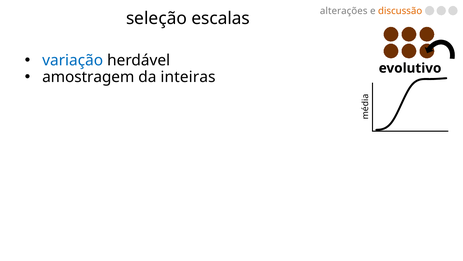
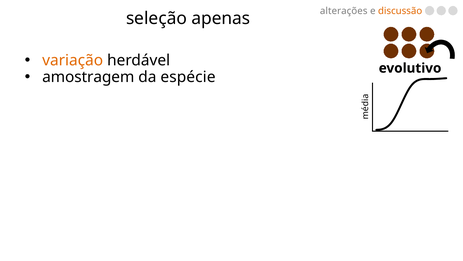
escalas: escalas -> apenas (221, 18)
variação colour: blue -> orange (73, 60)
inteiras: inteiras -> espécie (188, 77)
